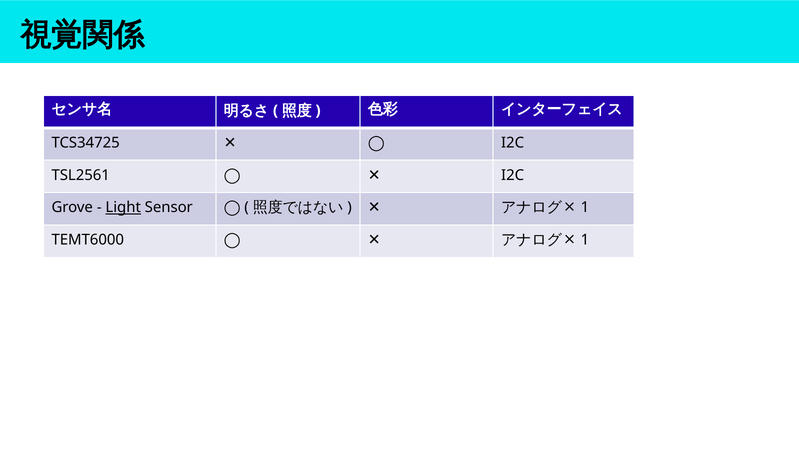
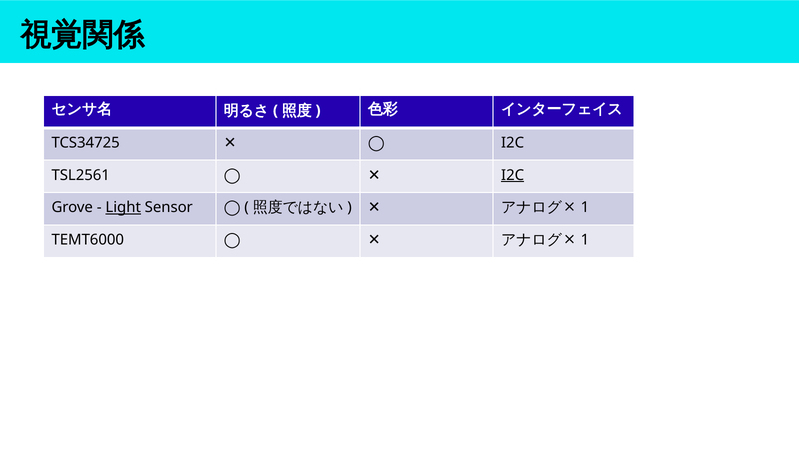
I2C underline: none -> present (513, 175)
